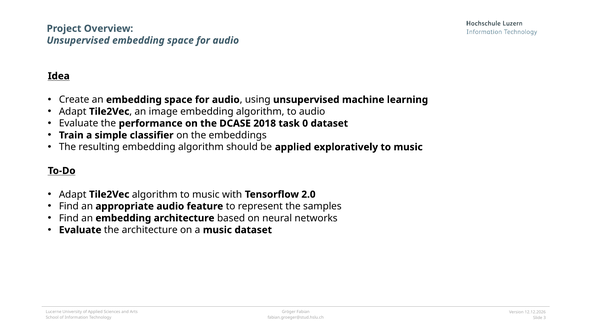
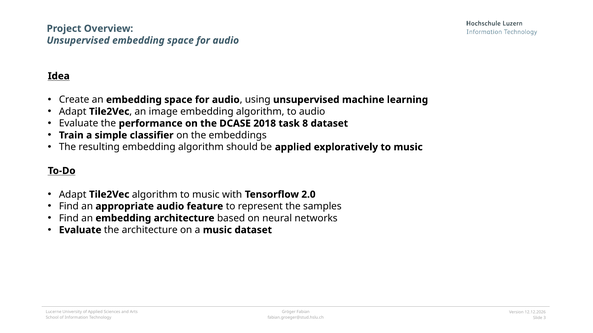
0: 0 -> 8 (305, 124)
